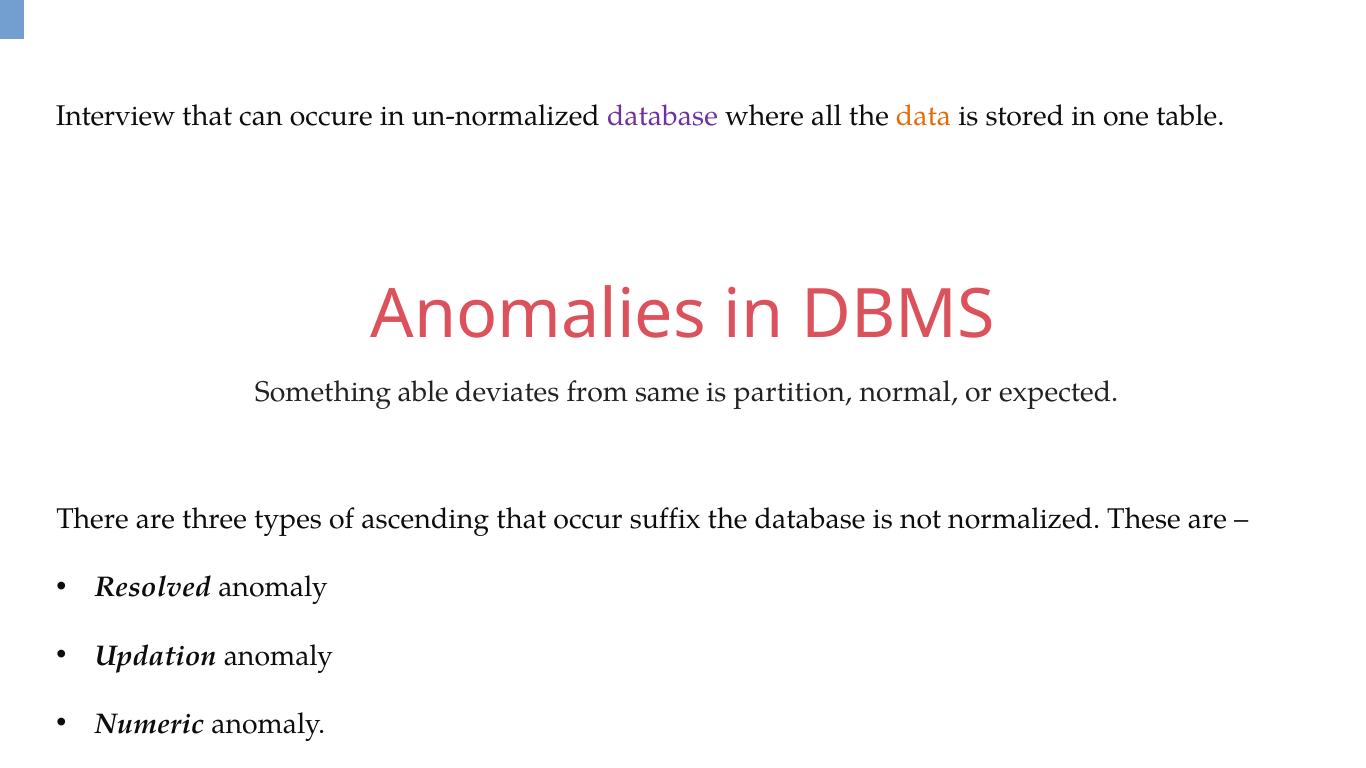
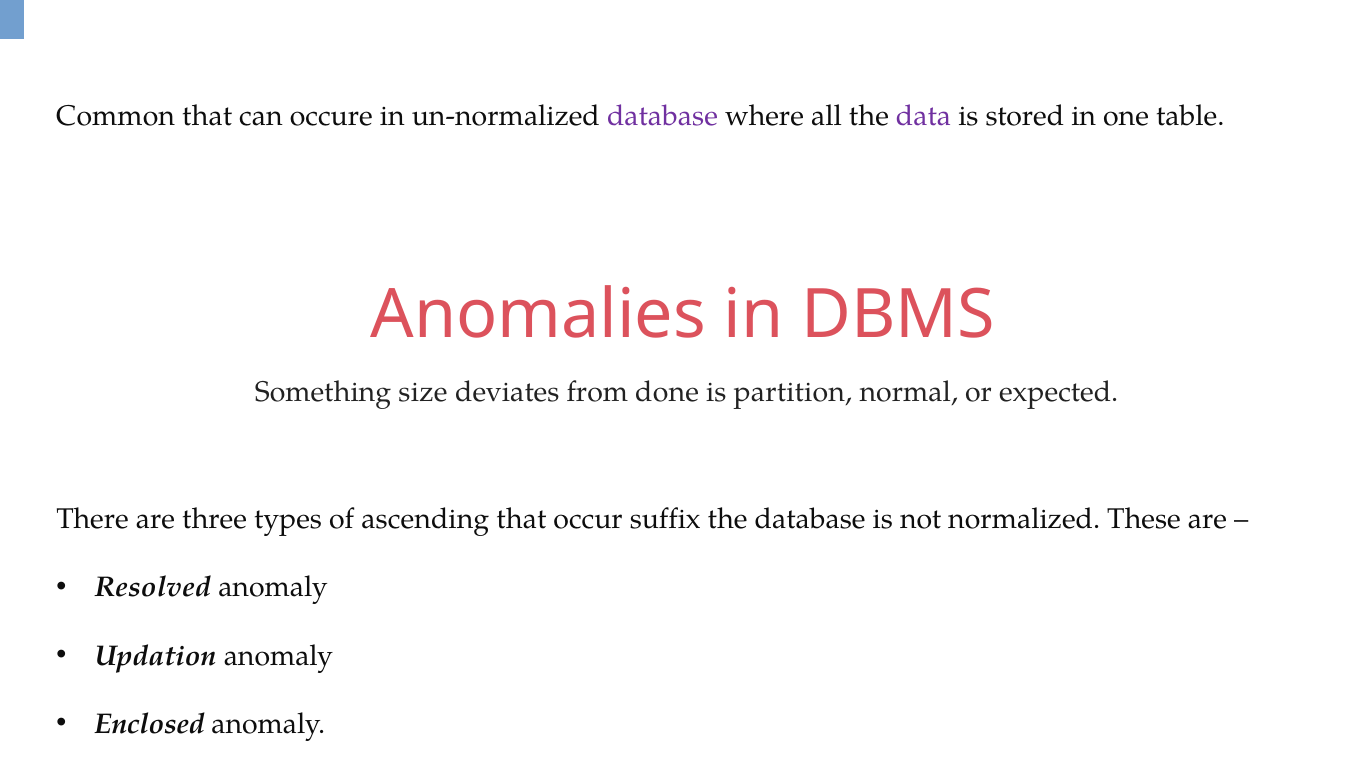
Interview: Interview -> Common (116, 116)
data colour: orange -> purple (924, 116)
able: able -> size (423, 392)
same: same -> done (667, 392)
Numeric: Numeric -> Enclosed (150, 724)
